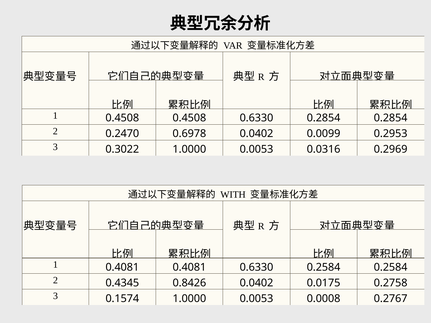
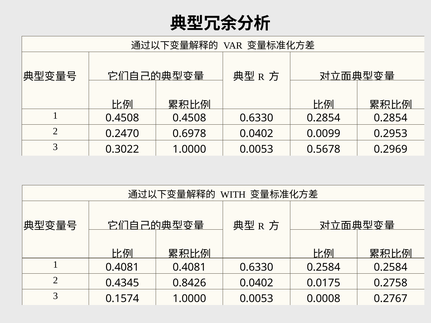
0.0316: 0.0316 -> 0.5678 (324, 149)
